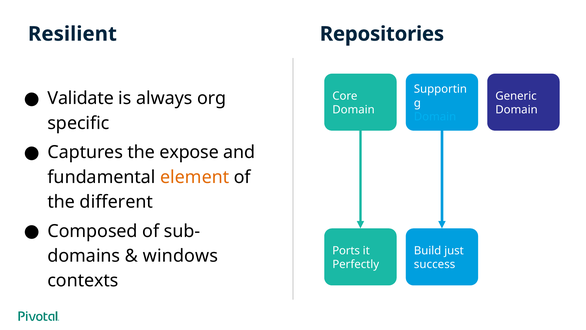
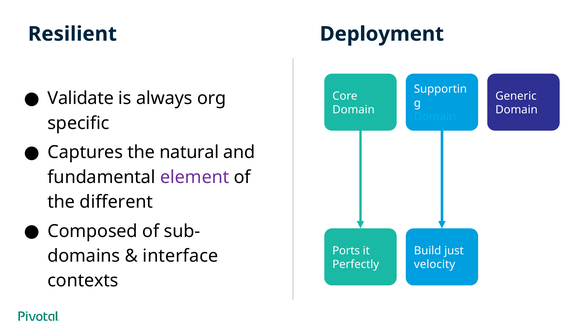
Repositories: Repositories -> Deployment (382, 34)
expose: expose -> natural (189, 152)
element colour: orange -> purple (195, 177)
windows: windows -> interface (180, 256)
success: success -> velocity (435, 264)
